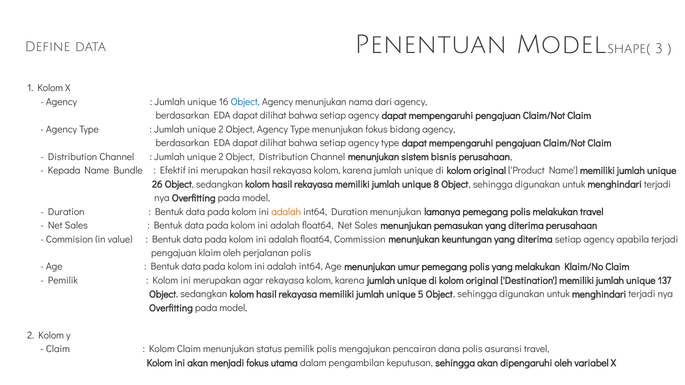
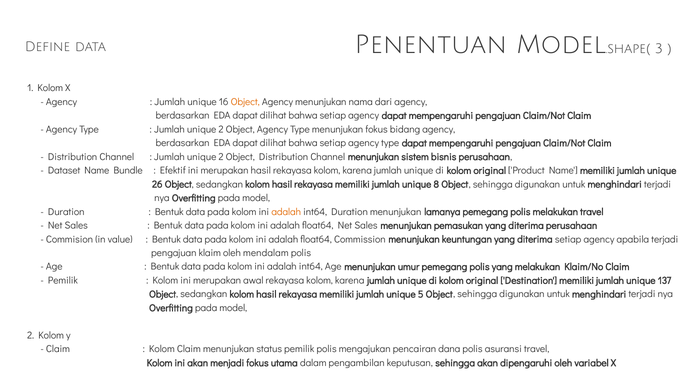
Object colour: blue -> orange (245, 102)
Kepada: Kepada -> Dataset (64, 171)
perjalanan: perjalanan -> mendalam (266, 253)
agar: agar -> awal (253, 281)
